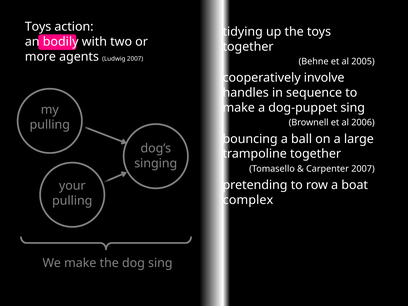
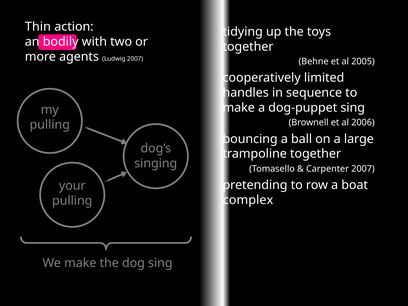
Toys: Toys -> Thin (38, 27)
involve: involve -> limited (324, 78)
